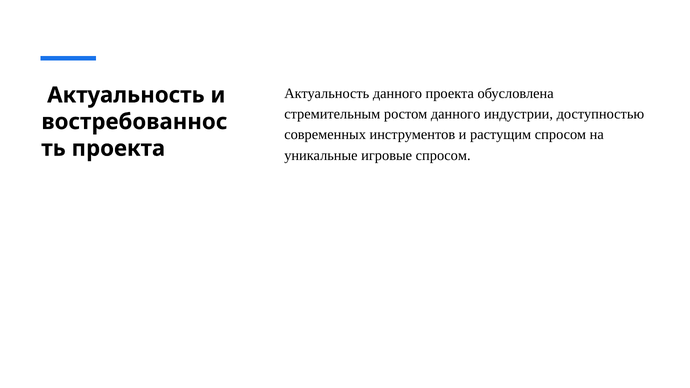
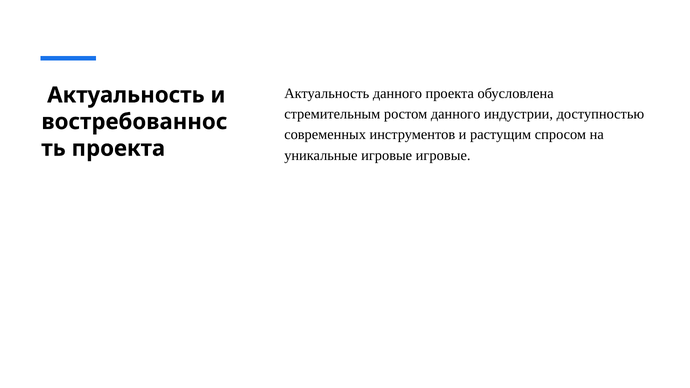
игровые спросом: спросом -> игровые (443, 155)
